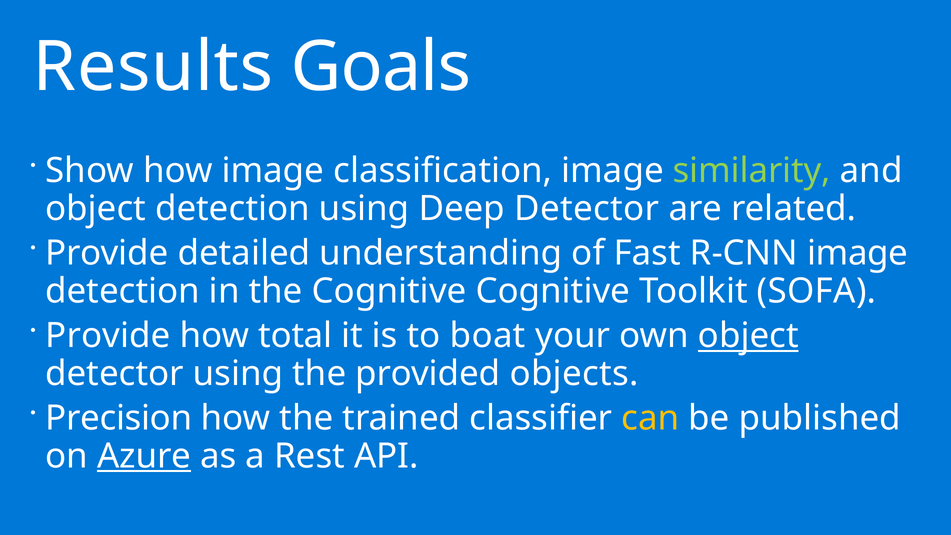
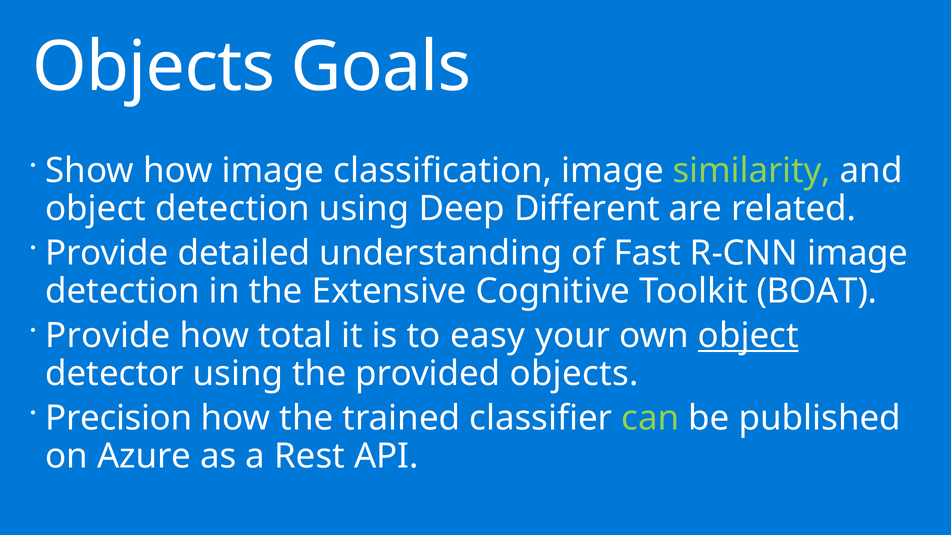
Results: Results -> Objects (154, 67)
Deep Detector: Detector -> Different (587, 208)
the Cognitive: Cognitive -> Extensive (389, 291)
SOFA: SOFA -> BOAT (817, 291)
boat: boat -> easy (488, 336)
can colour: yellow -> light green (650, 418)
Azure underline: present -> none (144, 456)
